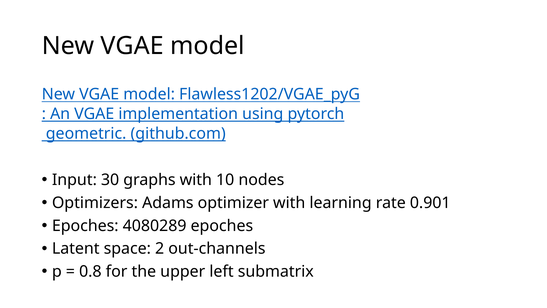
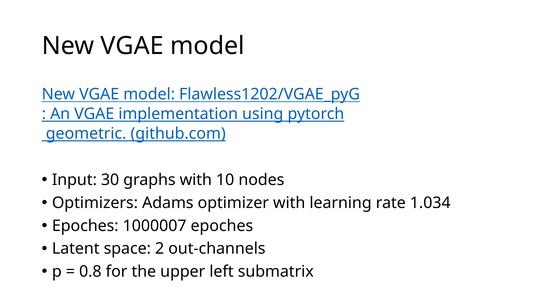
0.901: 0.901 -> 1.034 (430, 203)
4080289: 4080289 -> 1000007 (155, 226)
